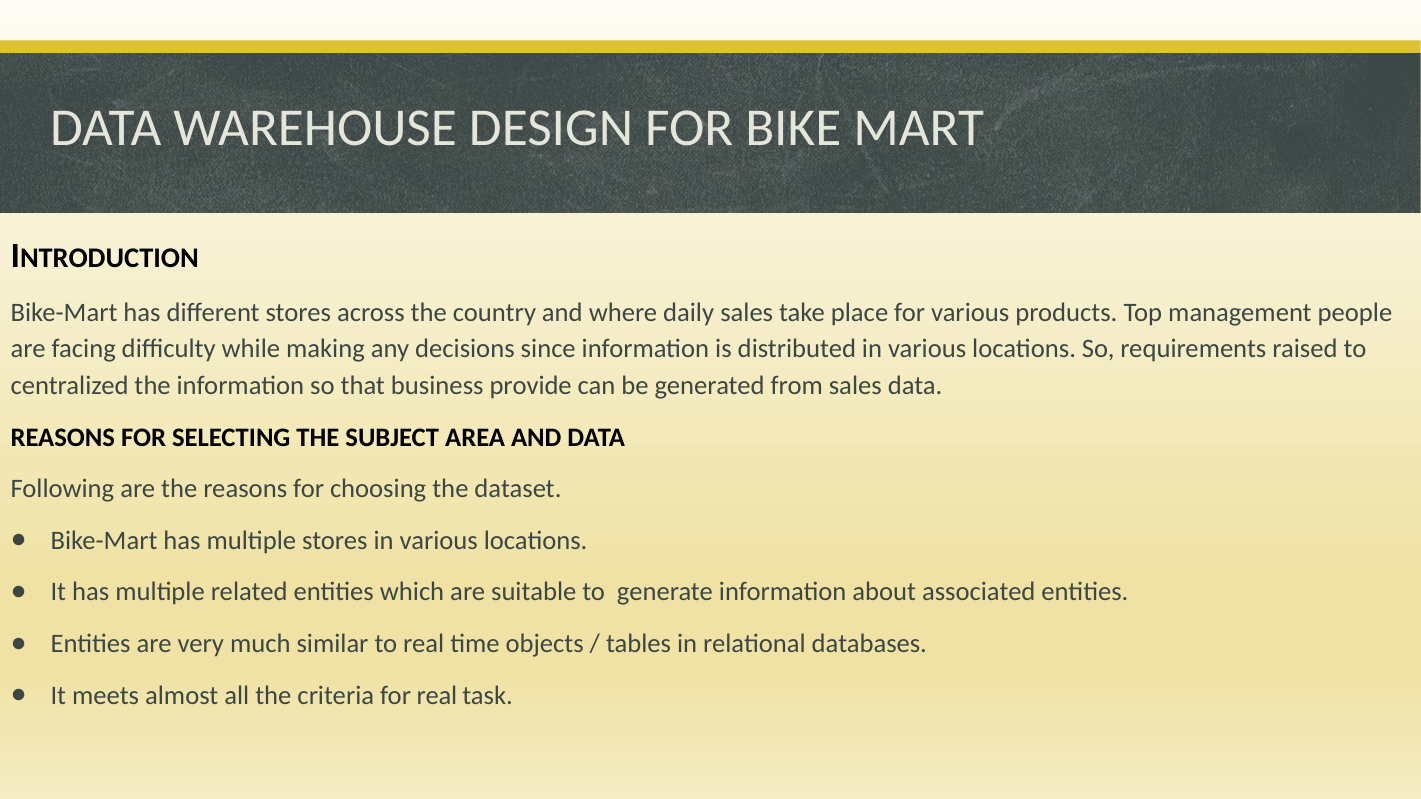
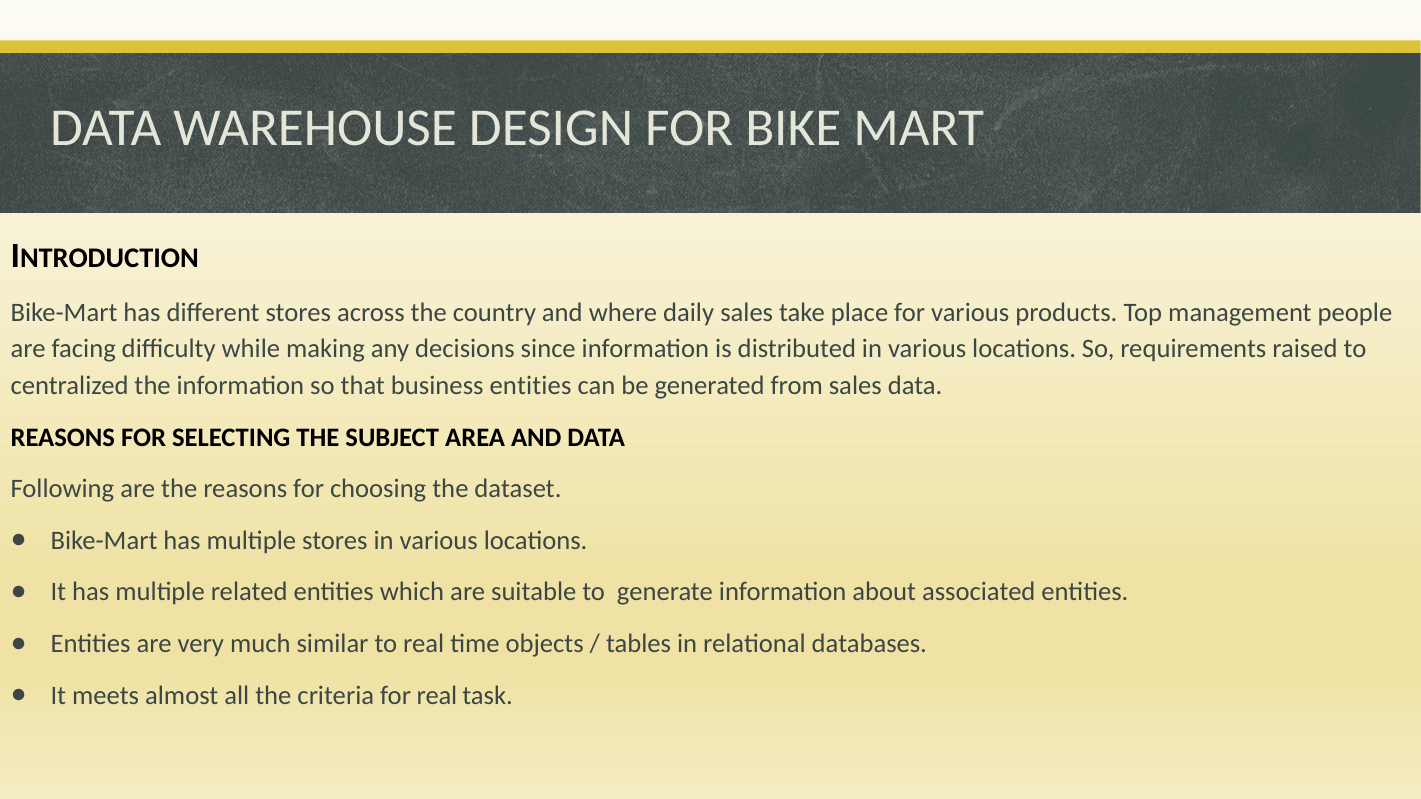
business provide: provide -> entities (531, 386)
